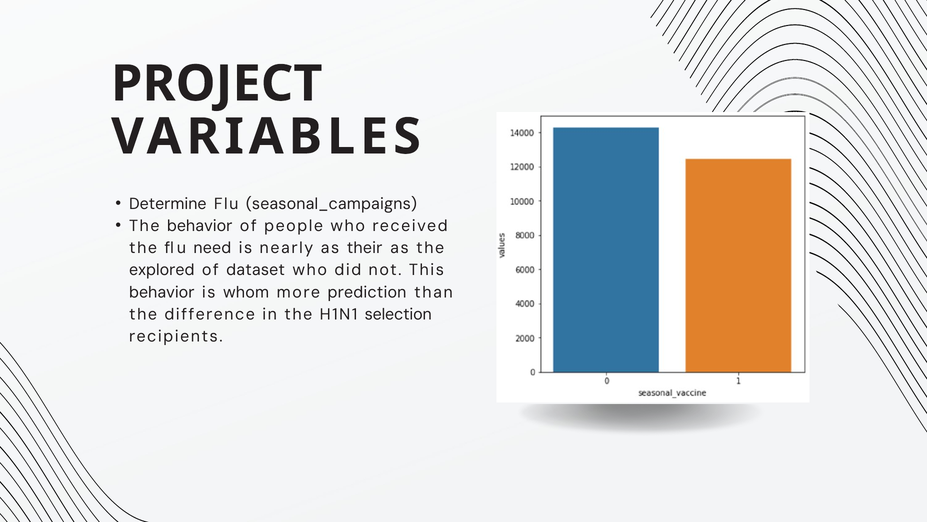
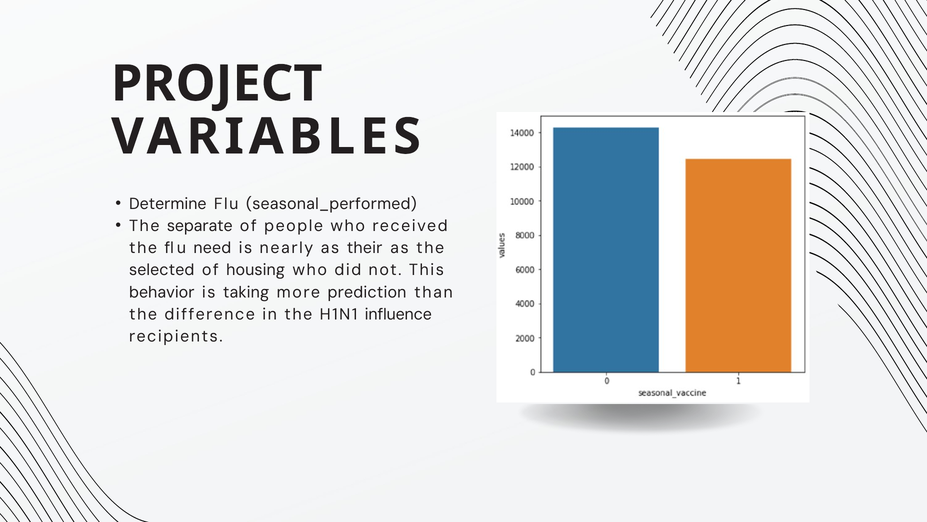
seasonal_campaigns: seasonal_campaigns -> seasonal_performed (331, 204)
The behavior: behavior -> separate (200, 226)
explored: explored -> selected (162, 270)
dataset: dataset -> housing (256, 270)
whom: whom -> taking (246, 292)
selection: selection -> influence (398, 314)
